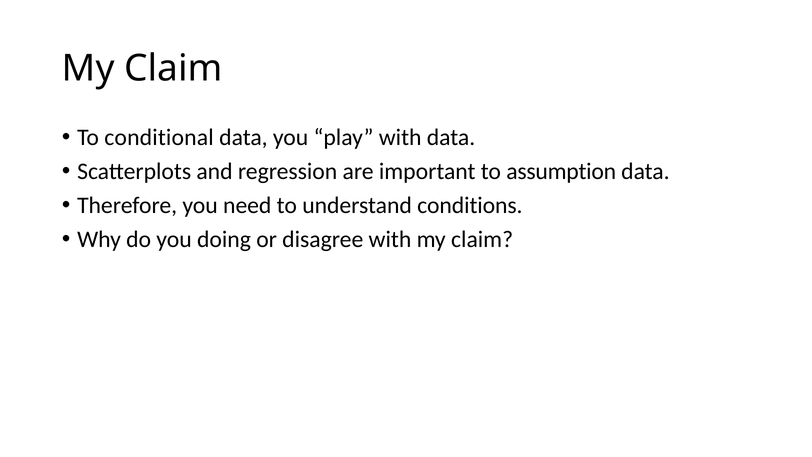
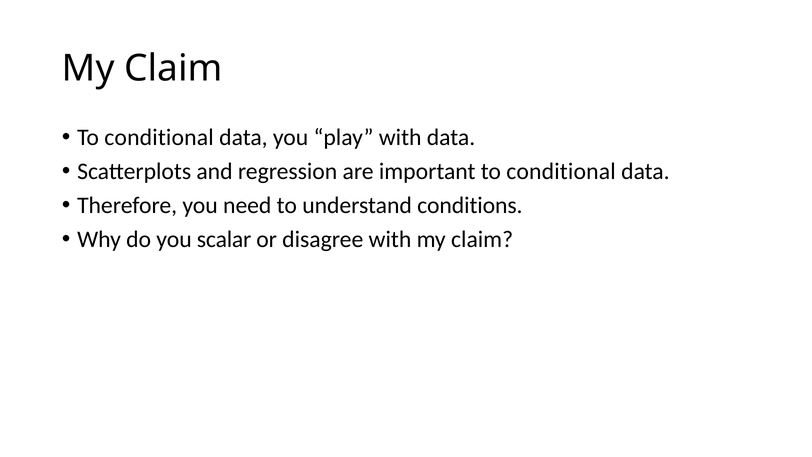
important to assumption: assumption -> conditional (561, 171)
doing: doing -> scalar (224, 239)
